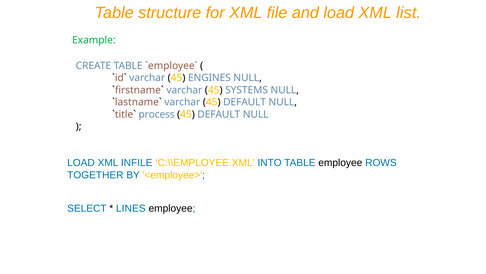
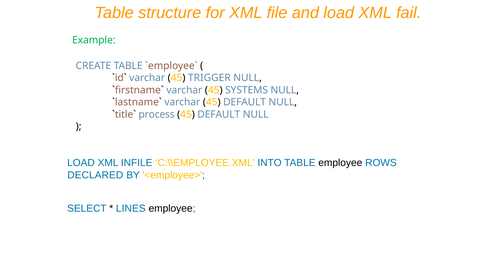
list: list -> fail (409, 13)
ENGINES: ENGINES -> TRIGGER (209, 78)
TOGETHER: TOGETHER -> DECLARED (95, 175)
